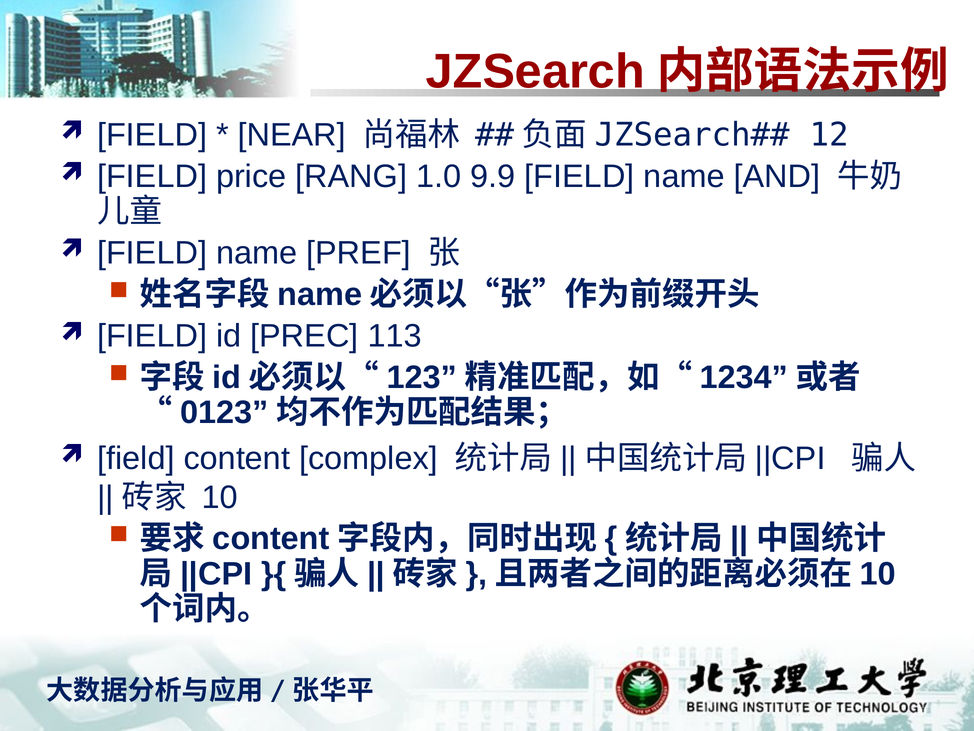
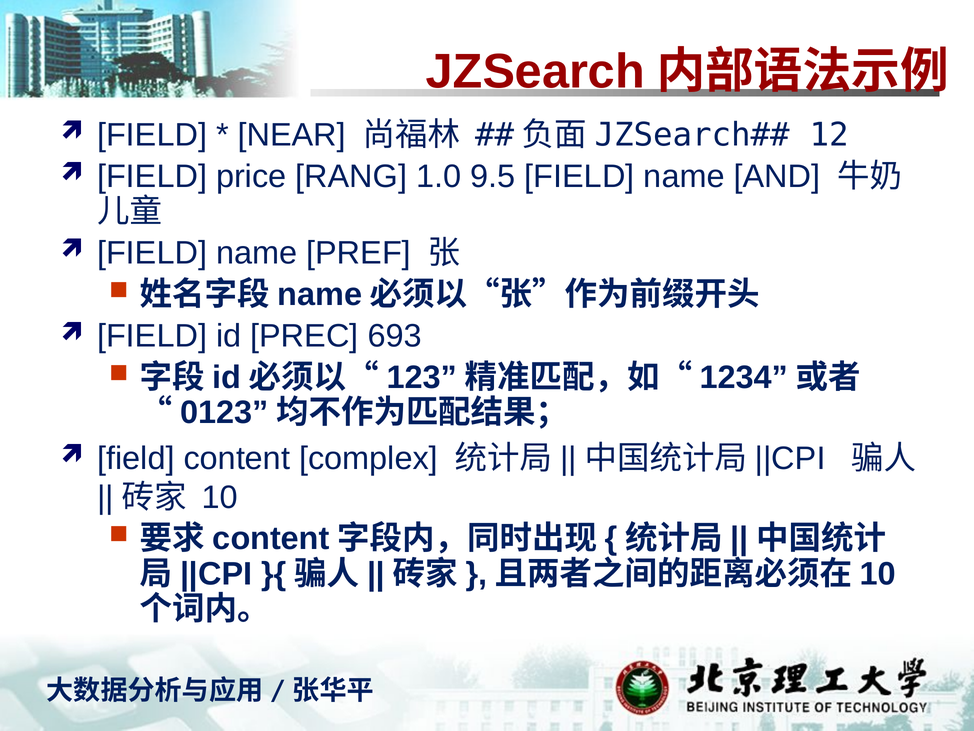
9.9: 9.9 -> 9.5 (493, 176)
113: 113 -> 693 (395, 336)
